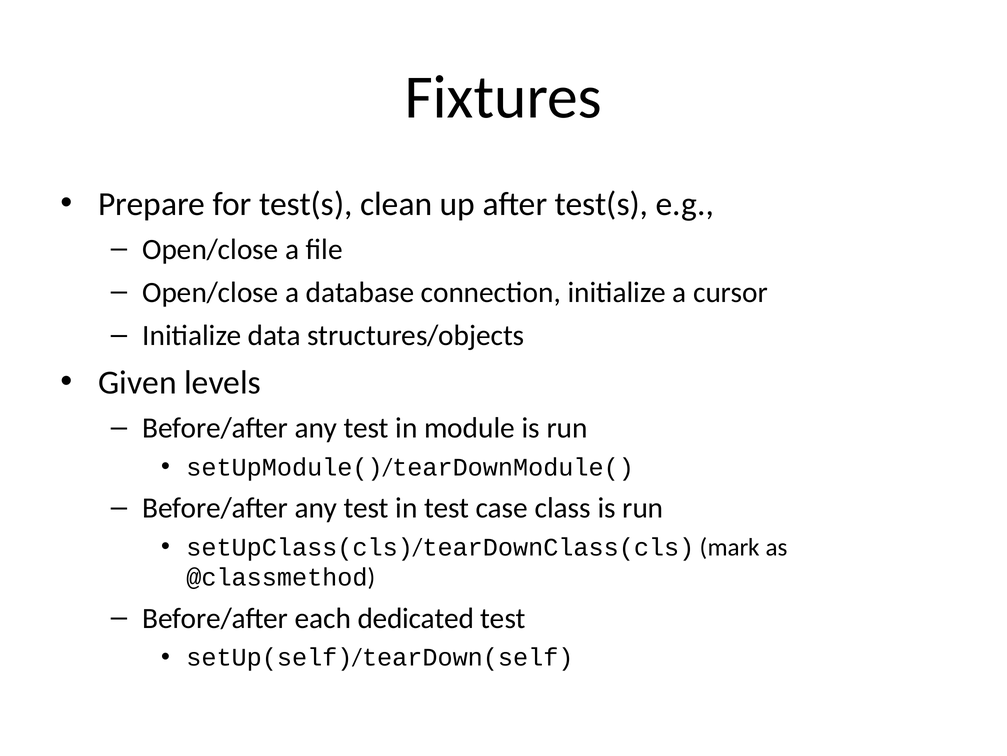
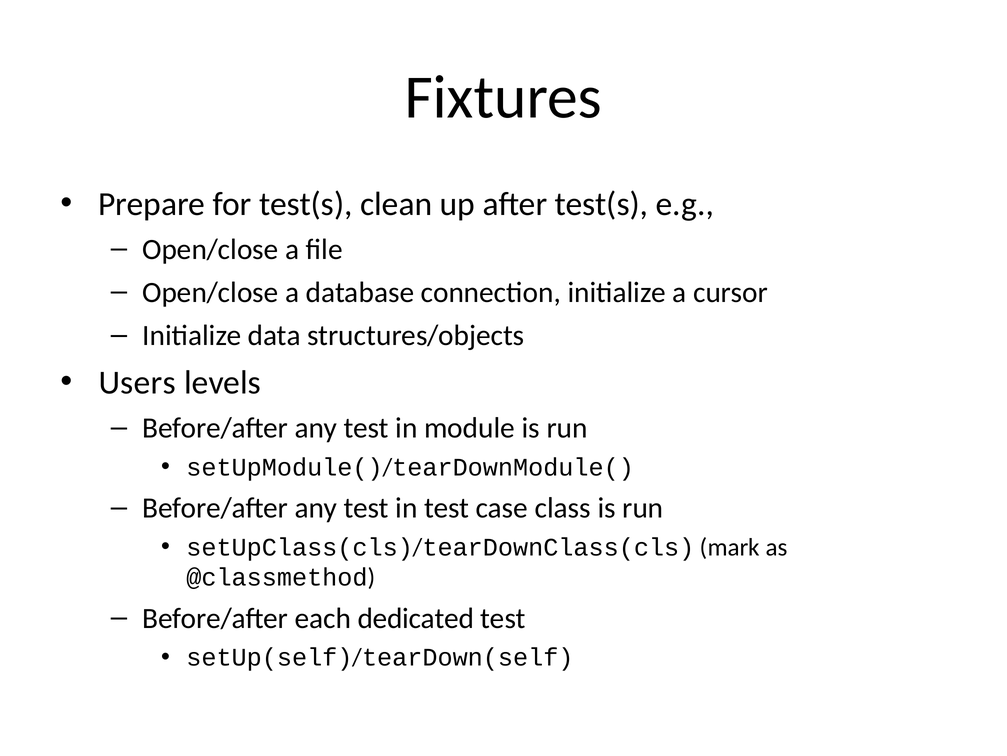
Given: Given -> Users (137, 382)
